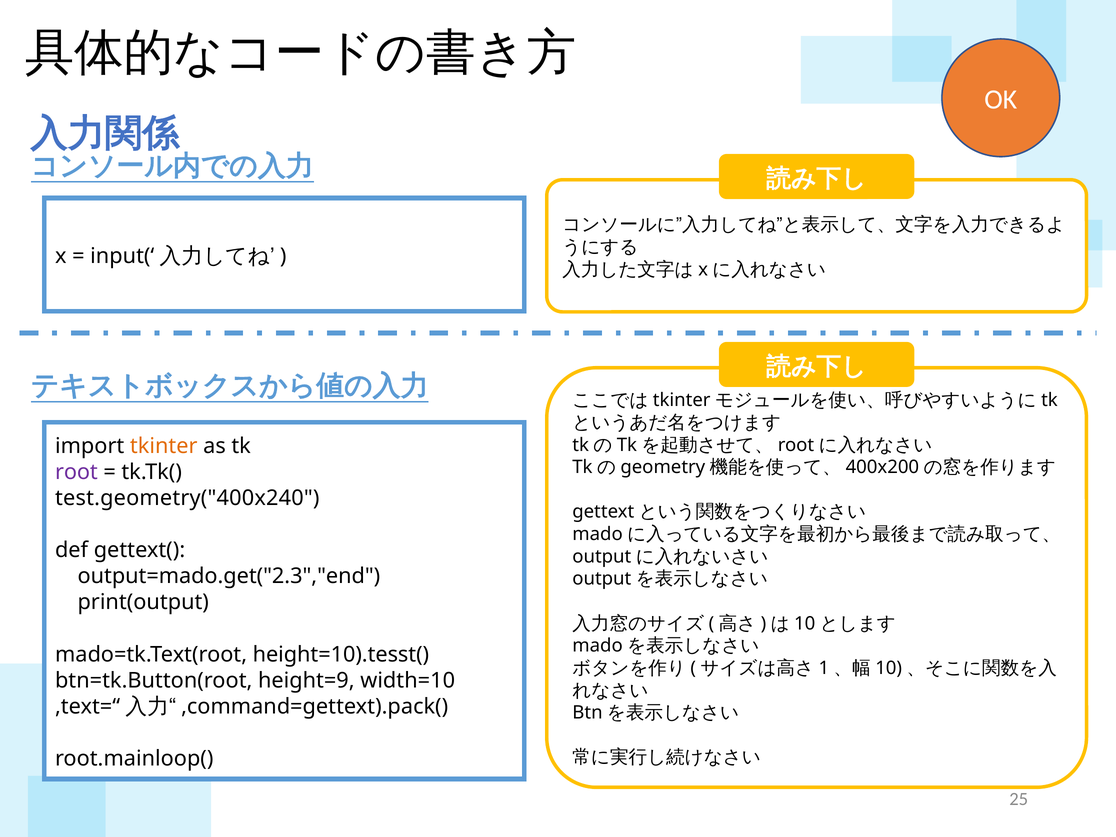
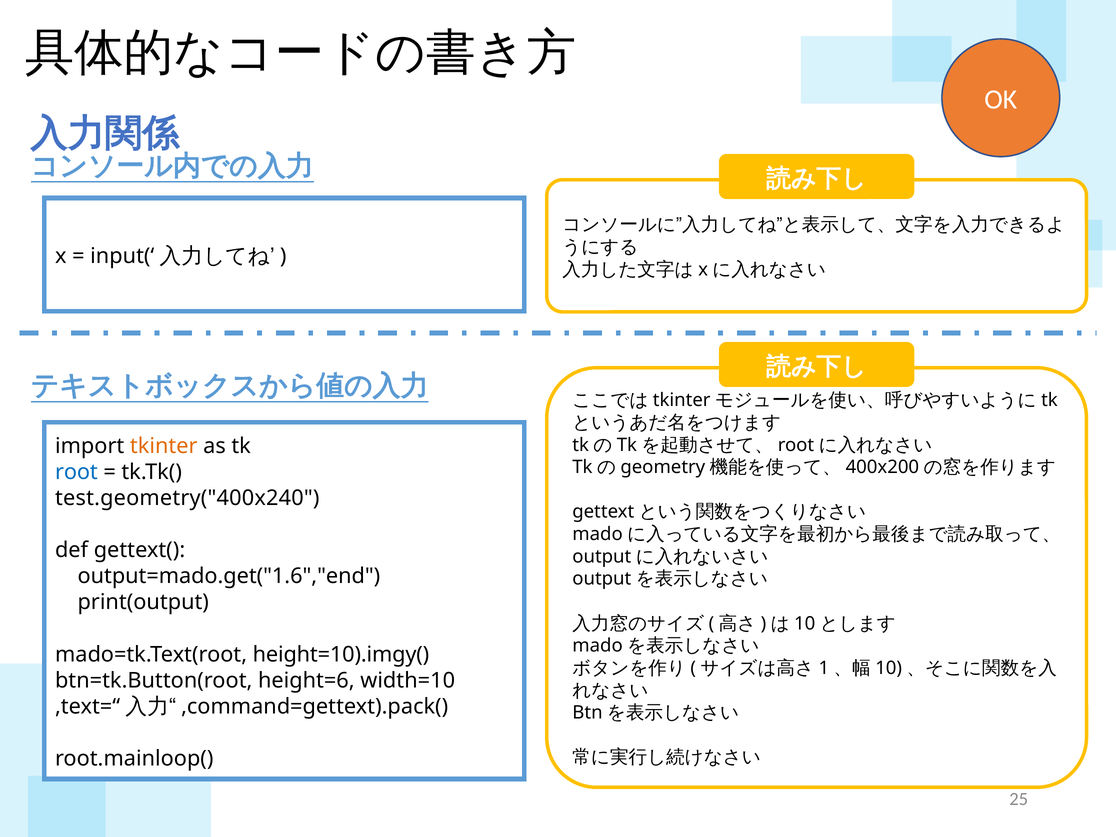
root colour: purple -> blue (76, 472)
output=mado.get("2.3","end: output=mado.get("2.3","end -> output=mado.get("1.6","end (229, 576)
height=10).tesst(: height=10).tesst( -> height=10).imgy( (341, 654)
height=9: height=9 -> height=6 (306, 680)
